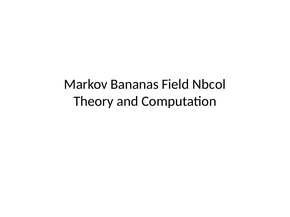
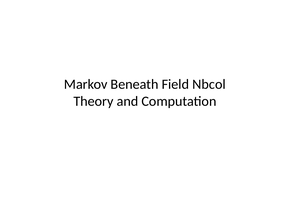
Bananas: Bananas -> Beneath (135, 85)
